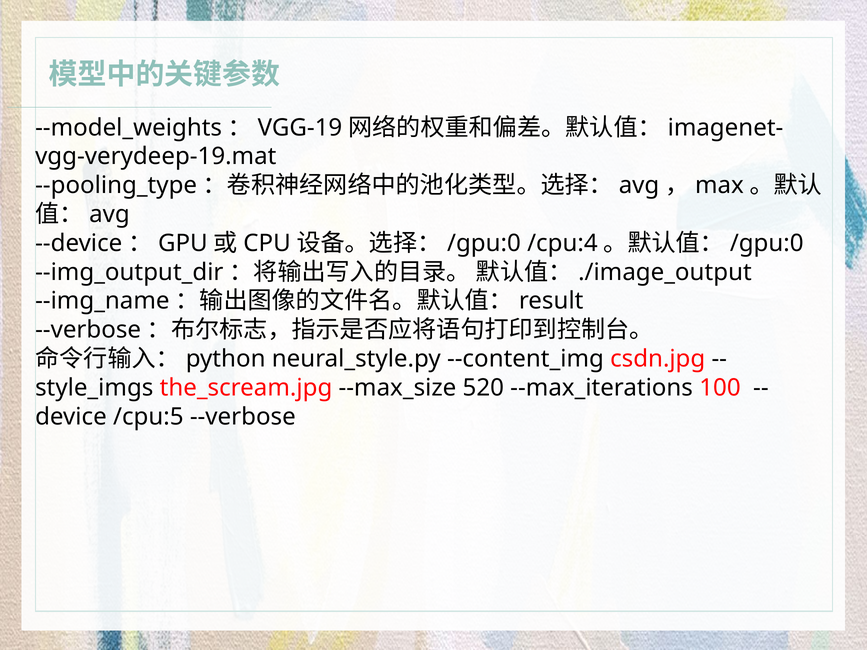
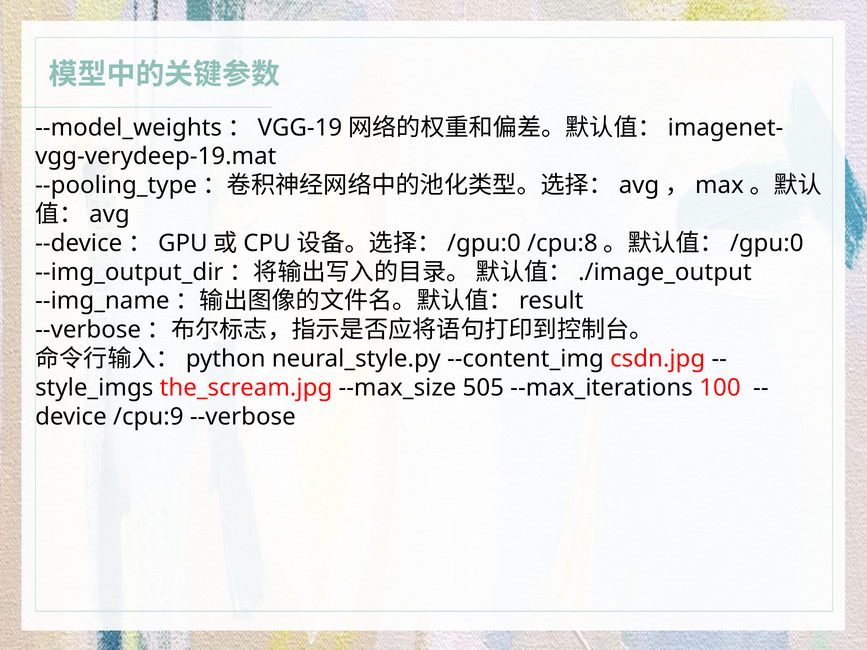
/cpu:4: /cpu:4 -> /cpu:8 (562, 243)
520: 520 -> 505 (483, 388)
/cpu:5: /cpu:5 -> /cpu:9 (148, 417)
